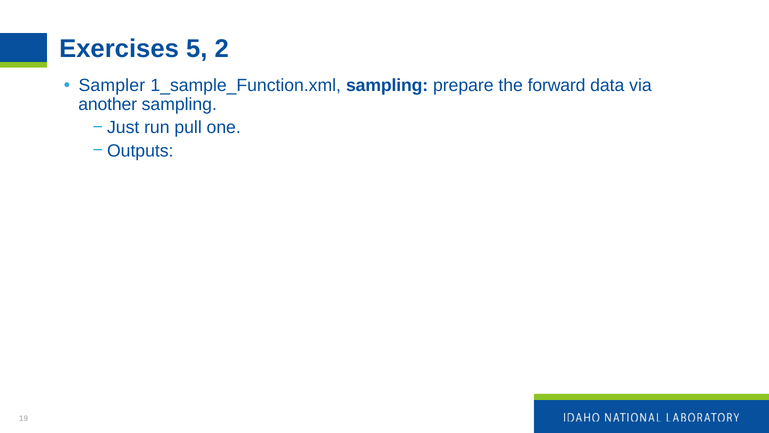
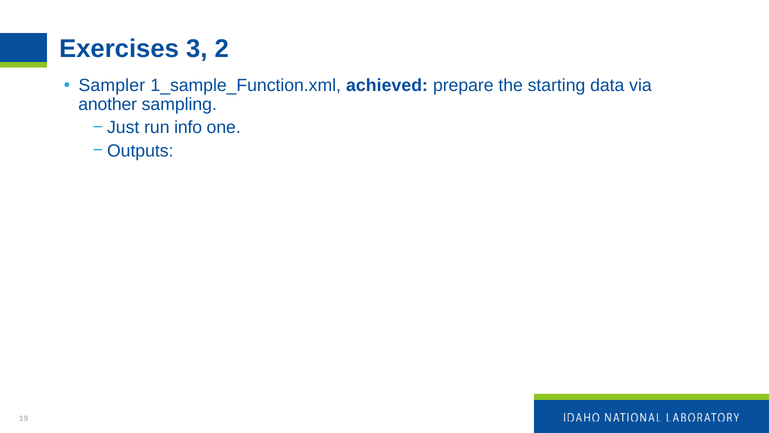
5: 5 -> 3 (197, 49)
1_sample_Function.xml sampling: sampling -> achieved (387, 85)
forward: forward -> starting (557, 85)
pull: pull -> info (188, 128)
